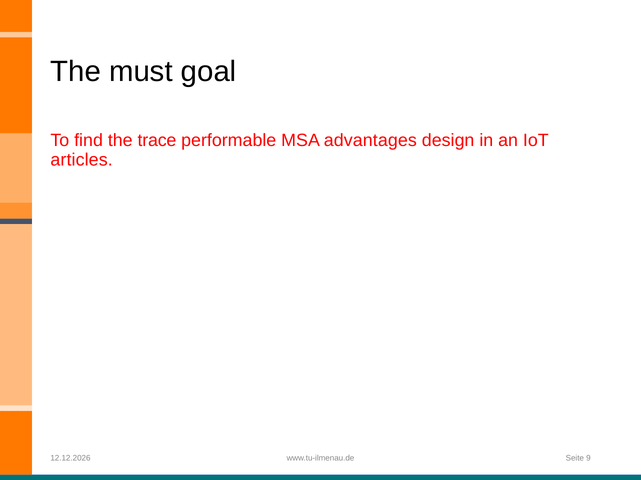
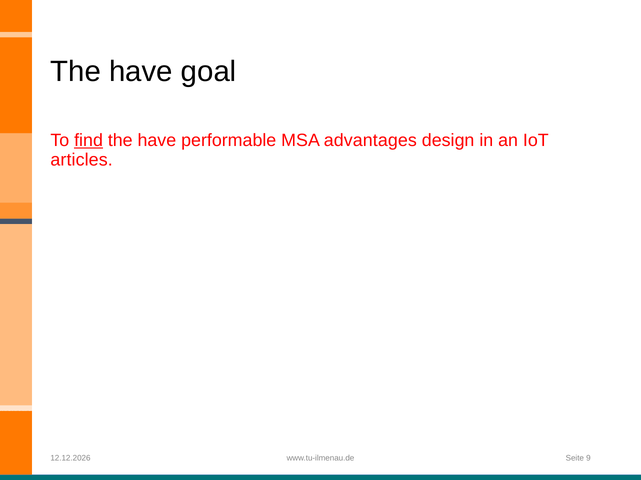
must: must -> have (141, 72)
find underline: none -> present (89, 141)
trace: trace -> have (157, 141)
